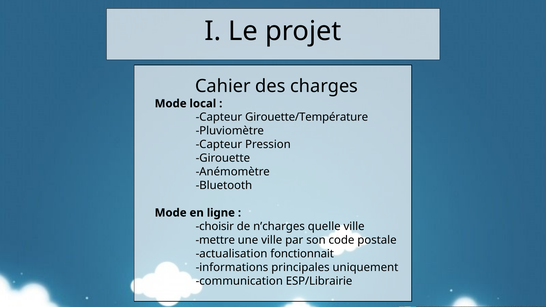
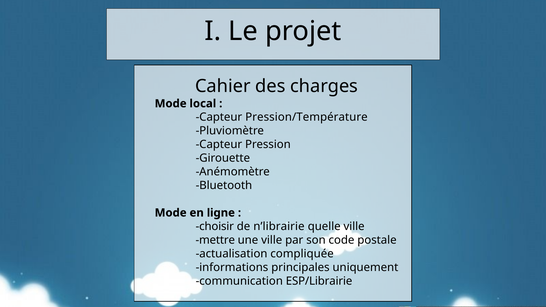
Girouette/Température: Girouette/Température -> Pression/Température (306, 117)
n’charges: n’charges -> n’librairie (279, 226)
fonctionnait: fonctionnait -> compliquée (302, 254)
